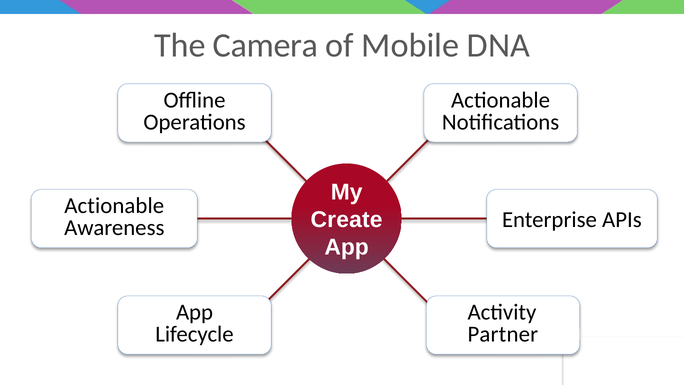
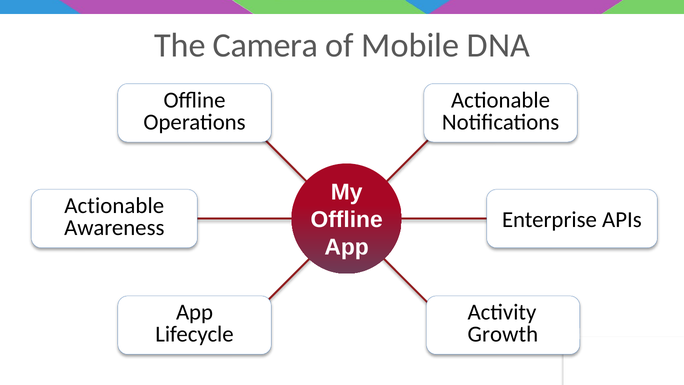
Create: Create -> Offline (347, 220)
Partner: Partner -> Growth (503, 334)
